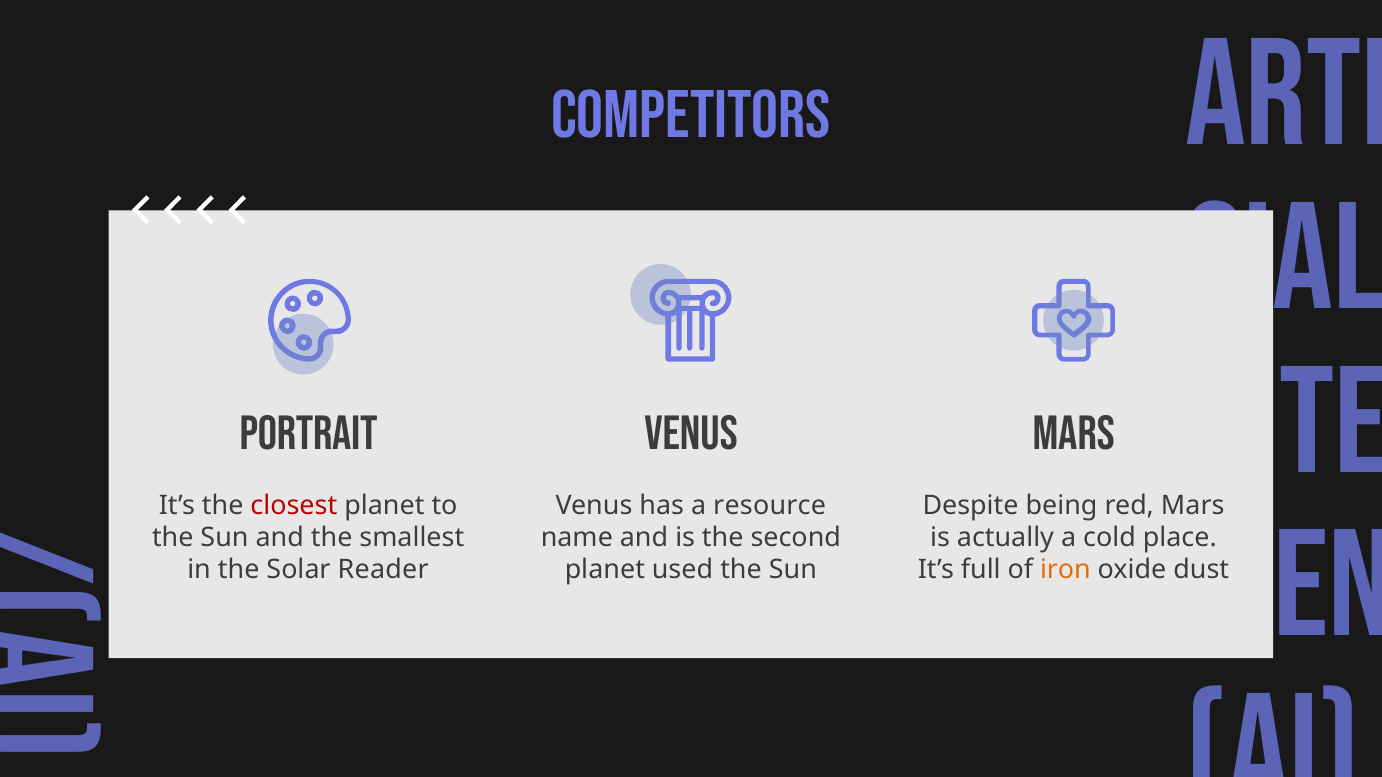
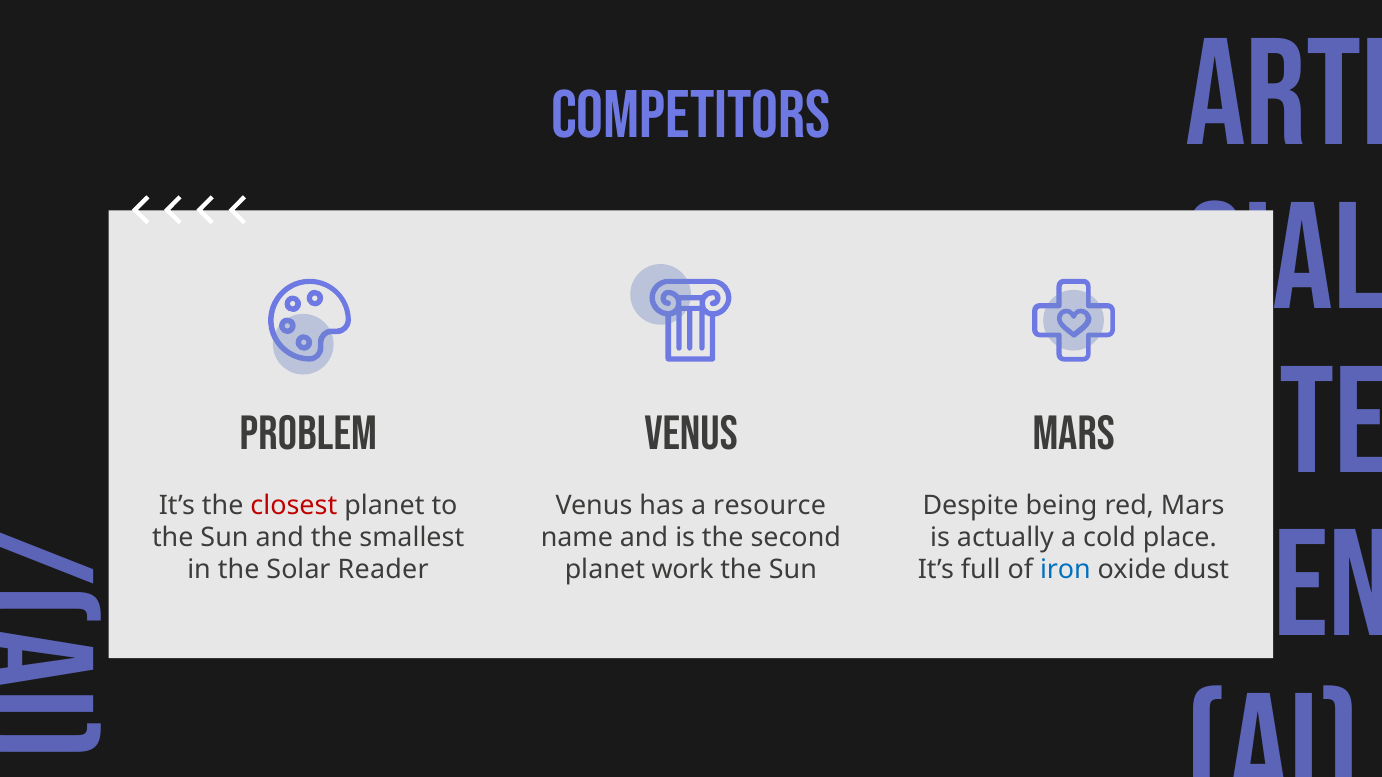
PORTRAIT: PORTRAIT -> PROBLEM (308, 433)
used: used -> work (683, 570)
iron colour: orange -> blue (1065, 570)
